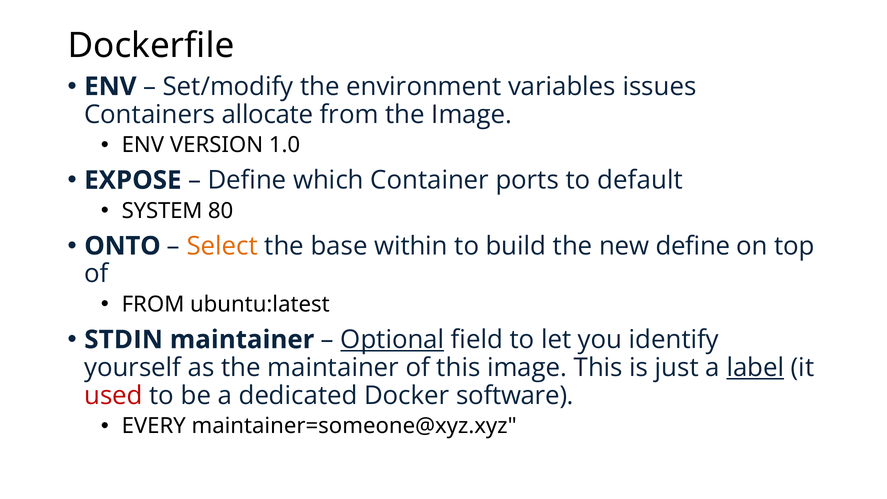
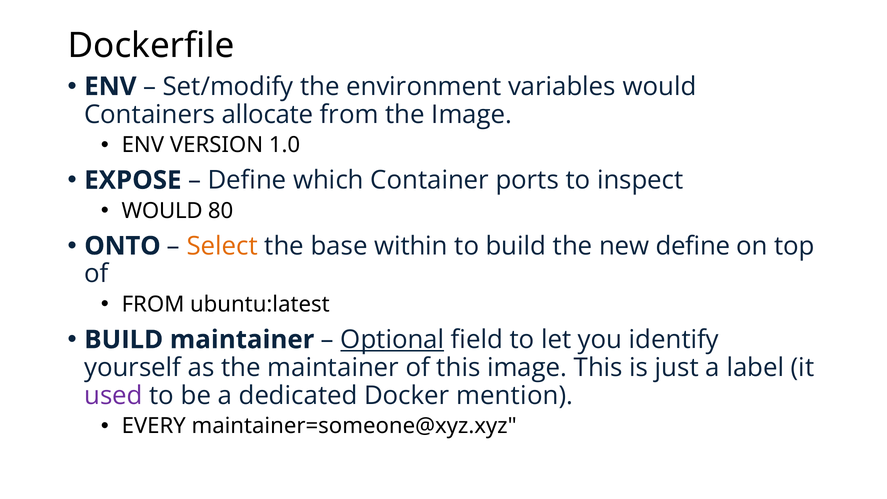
variables issues: issues -> would (659, 87)
default: default -> inspect (640, 180)
SYSTEM: SYSTEM -> WOULD (162, 211)
STDIN: STDIN -> BUILD (124, 340)
label underline: present -> none (755, 368)
used colour: red -> purple (113, 396)
software: software -> mention (515, 396)
